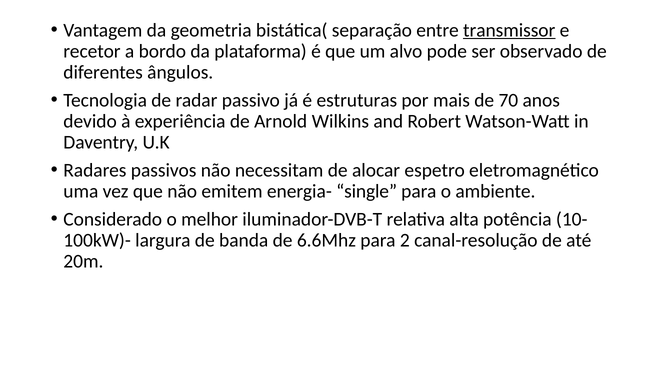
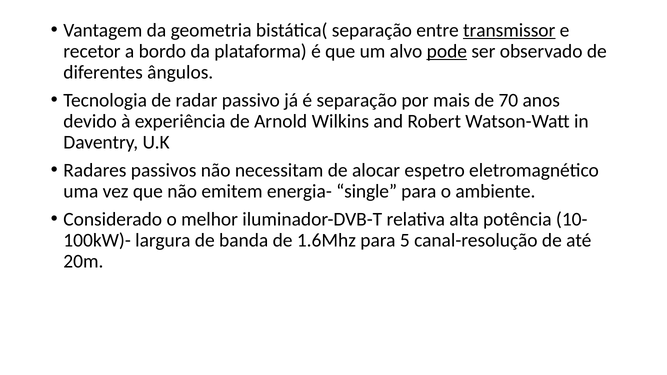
pode underline: none -> present (447, 51)
é estruturas: estruturas -> separação (357, 100)
6.6Mhz: 6.6Mhz -> 1.6Mhz (326, 240)
2: 2 -> 5 (405, 240)
